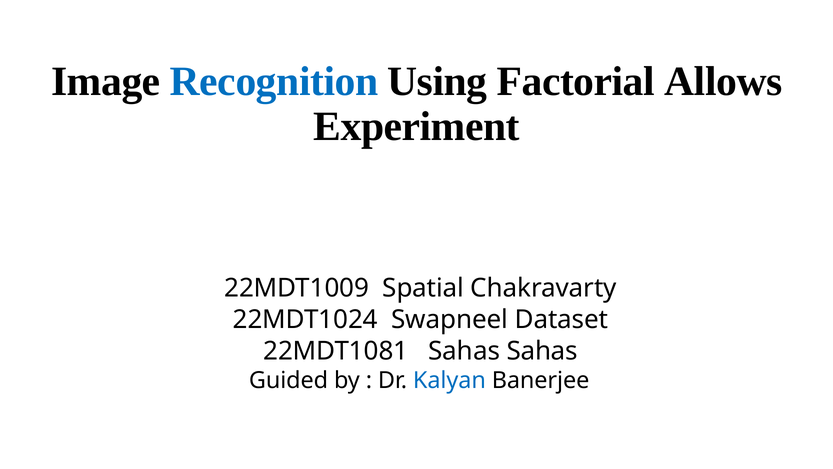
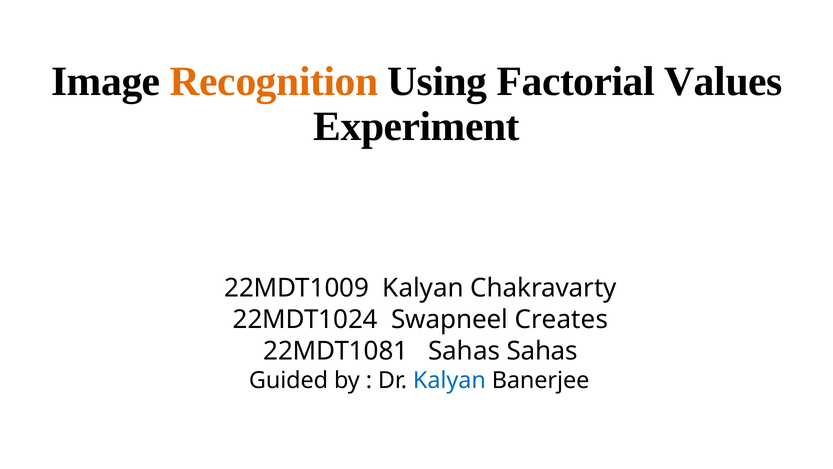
Recognition colour: blue -> orange (274, 82)
Allows: Allows -> Values (723, 82)
22MDT1009 Spatial: Spatial -> Kalyan (423, 288)
Dataset: Dataset -> Creates (561, 319)
